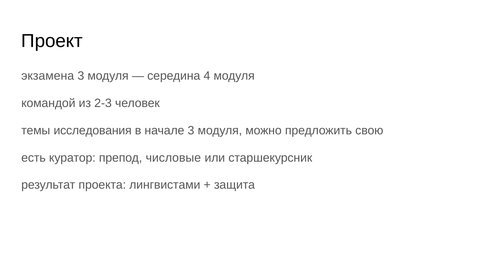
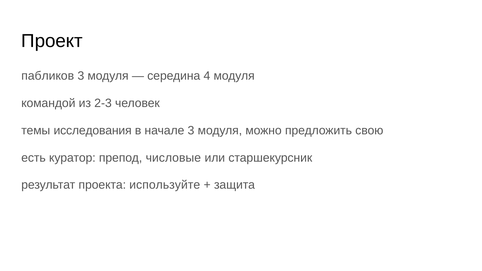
экзамена: экзамена -> пабликов (48, 76)
лингвистами: лингвистами -> используйте (165, 185)
